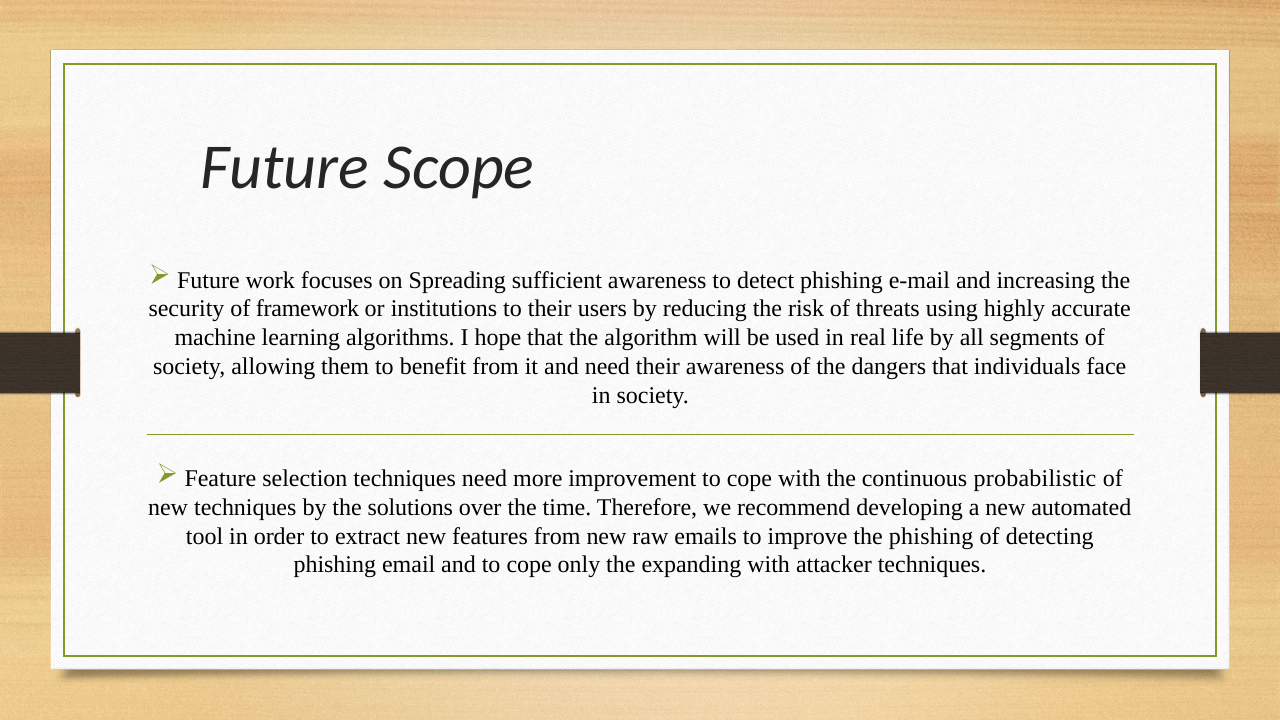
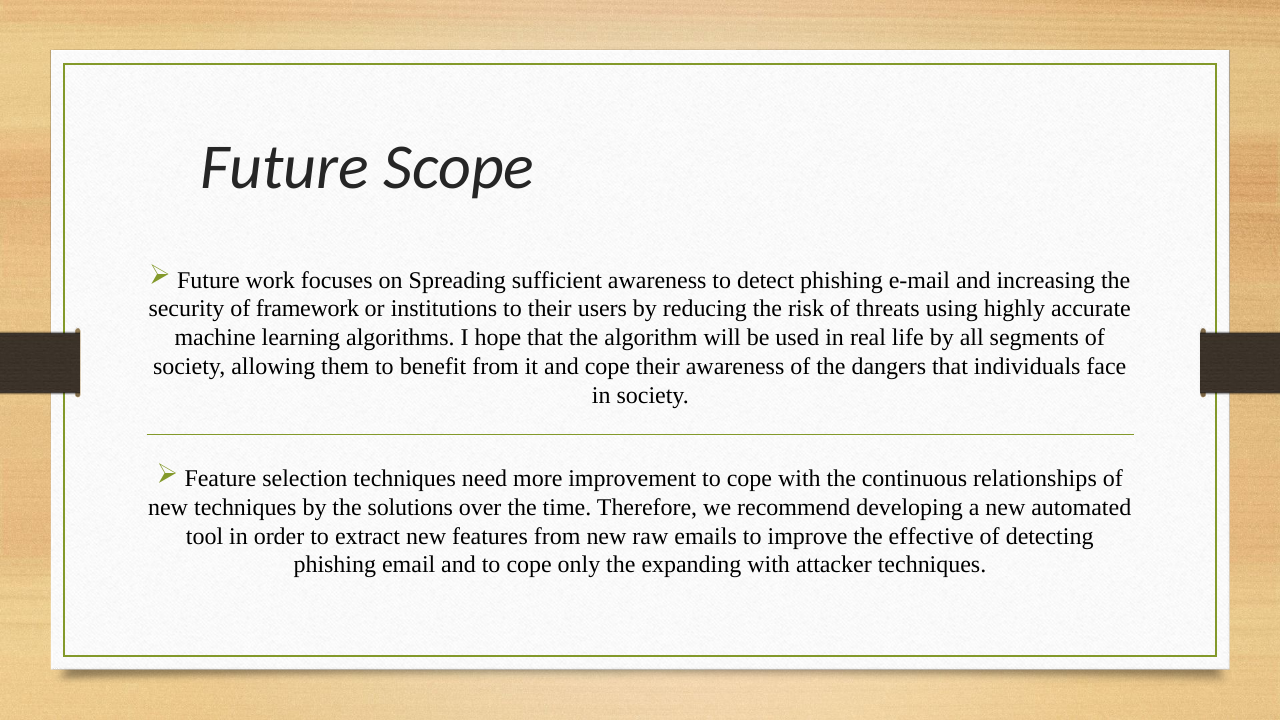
and need: need -> cope (607, 367)
probabilistic: probabilistic -> relationships (1035, 479)
the phishing: phishing -> effective (931, 536)
